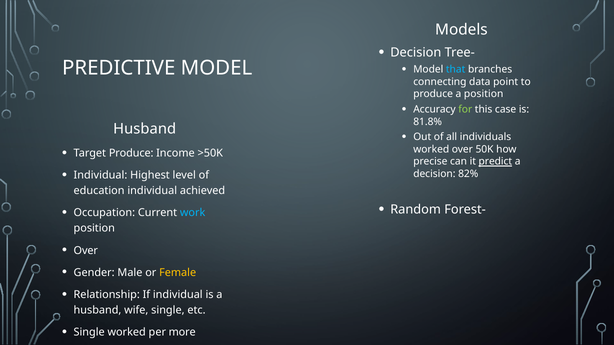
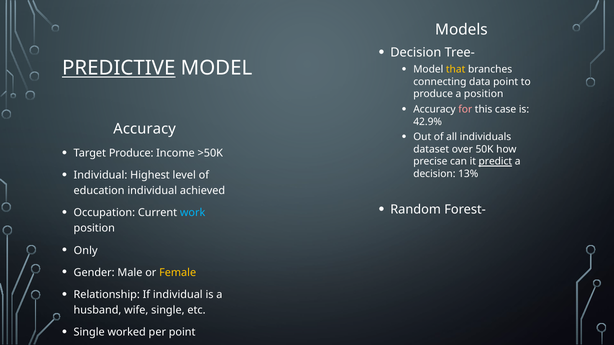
PREDICTIVE underline: none -> present (119, 68)
that colour: light blue -> yellow (456, 70)
for colour: light green -> pink (465, 110)
81.8%: 81.8% -> 42.9% (428, 122)
Husband: Husband -> Accuracy (145, 129)
worked: worked -> dataset (431, 150)
82%: 82% -> 13% (468, 174)
Over: Over -> Only (86, 251)
per more: more -> point (182, 333)
